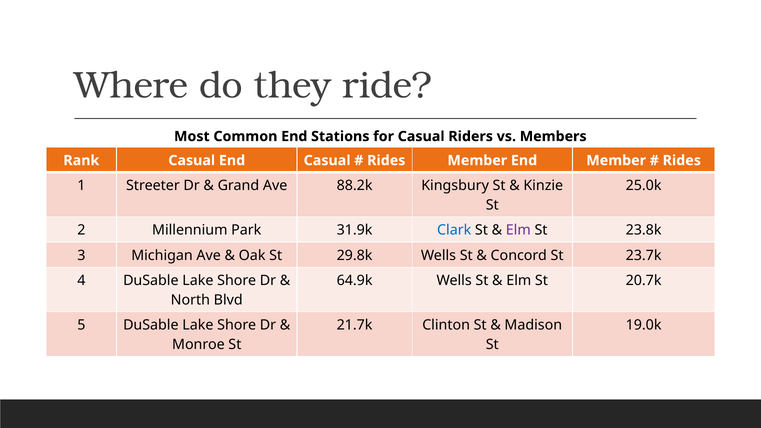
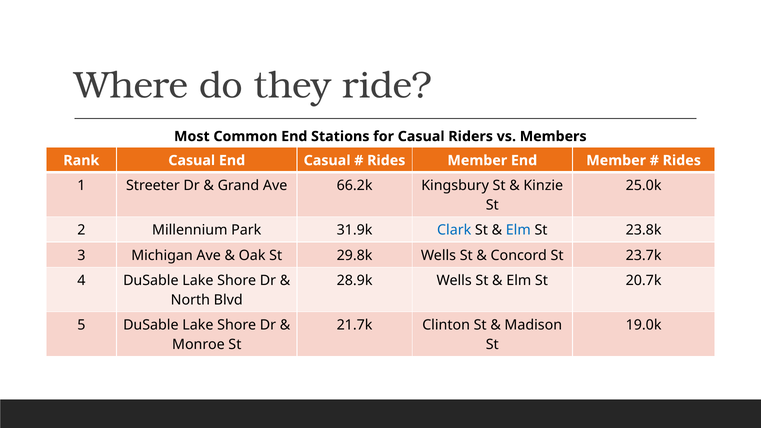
88.2k: 88.2k -> 66.2k (355, 186)
Elm colour: purple -> blue (518, 230)
64.9k: 64.9k -> 28.9k (355, 280)
